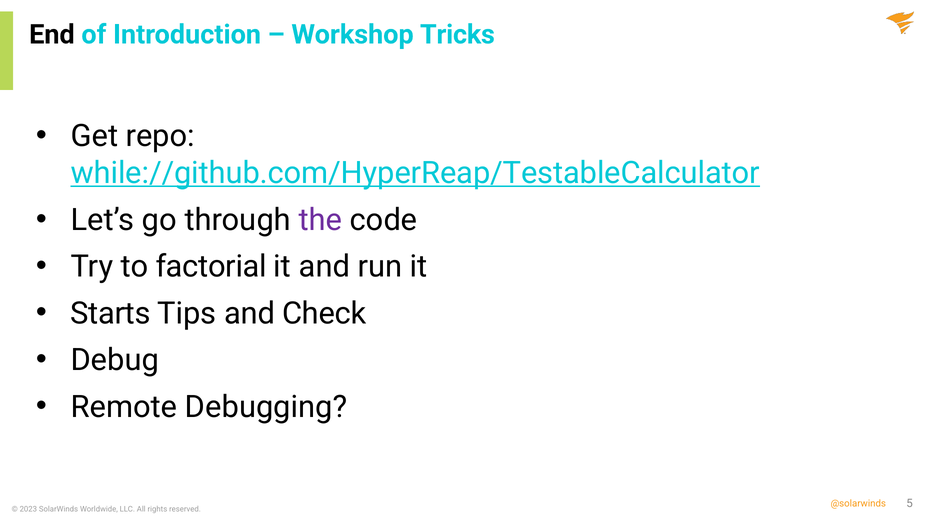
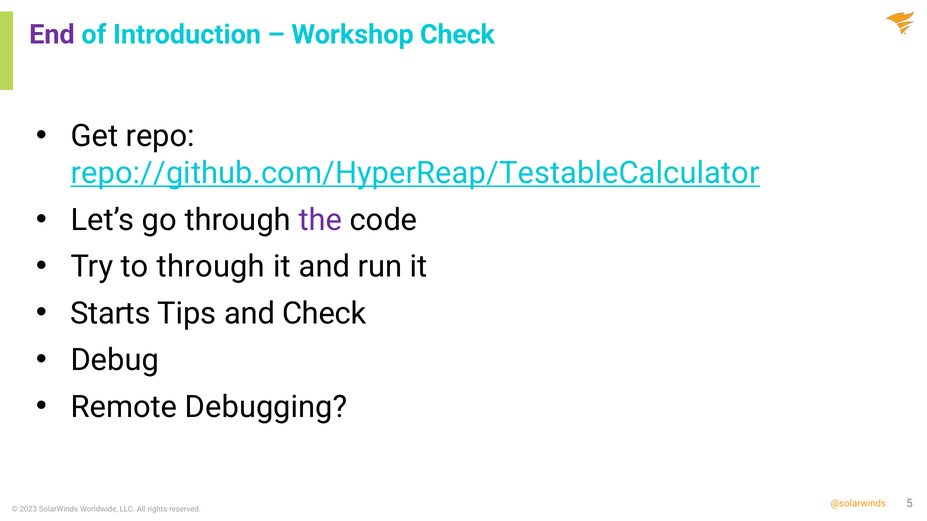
End colour: black -> purple (52, 35)
Workshop Tricks: Tricks -> Check (457, 35)
while://github.com/HyperReap/TestableCalculator: while://github.com/HyperReap/TestableCalculator -> repo://github.com/HyperReap/TestableCalculator (415, 173)
to factorial: factorial -> through (211, 267)
